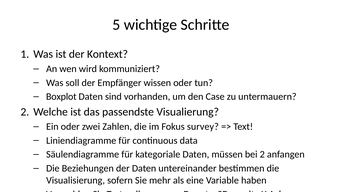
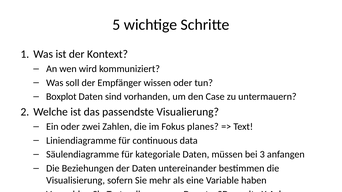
survey: survey -> planes (203, 127)
bei 2: 2 -> 3 (262, 155)
